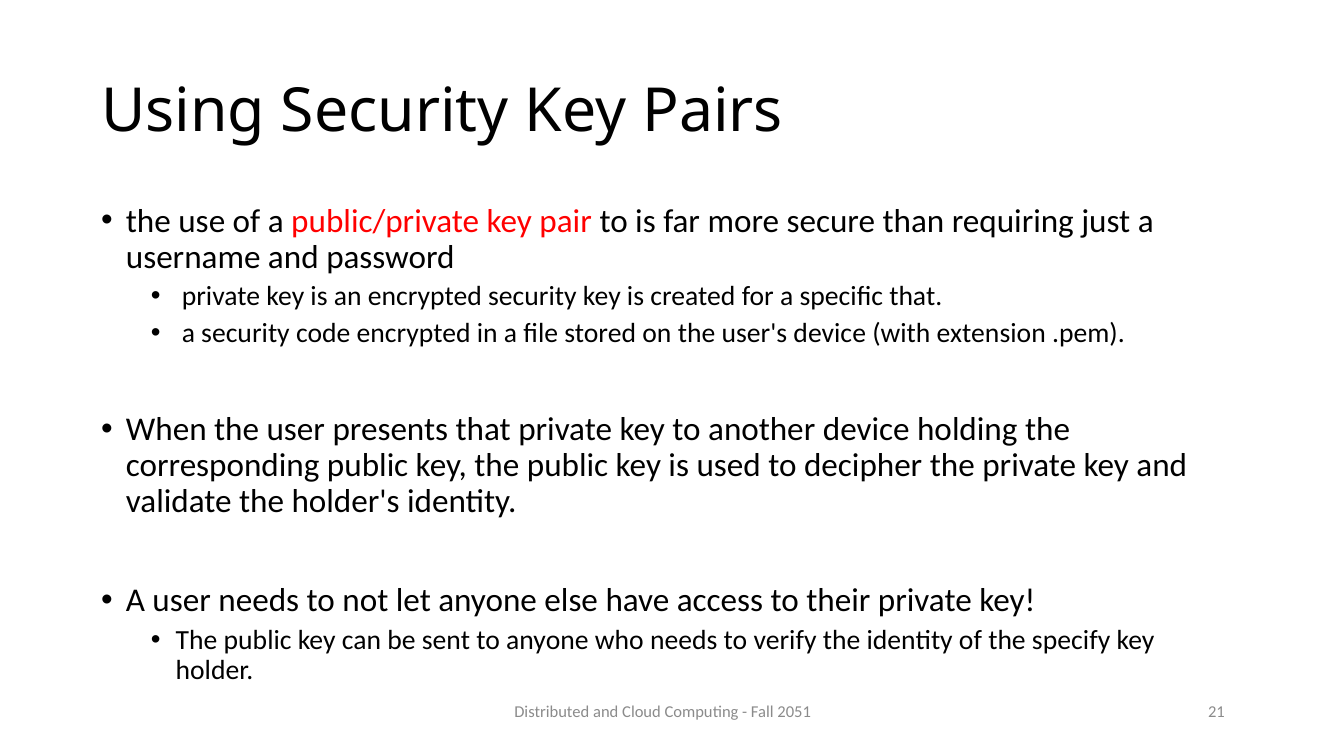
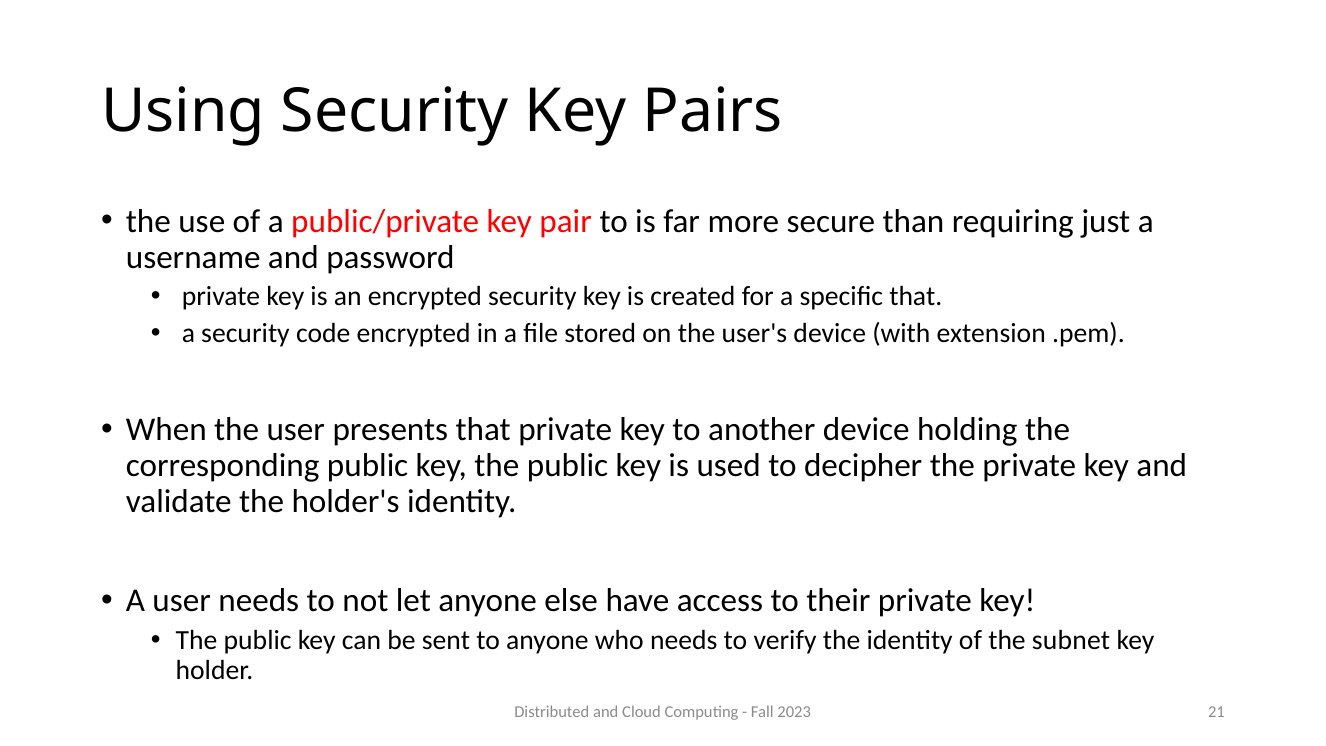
specify: specify -> subnet (1071, 640)
2051: 2051 -> 2023 (794, 712)
